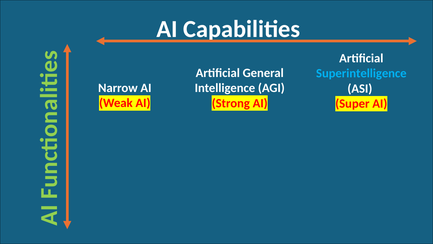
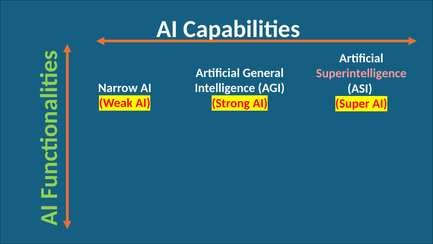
Superintelligence colour: light blue -> pink (361, 73)
